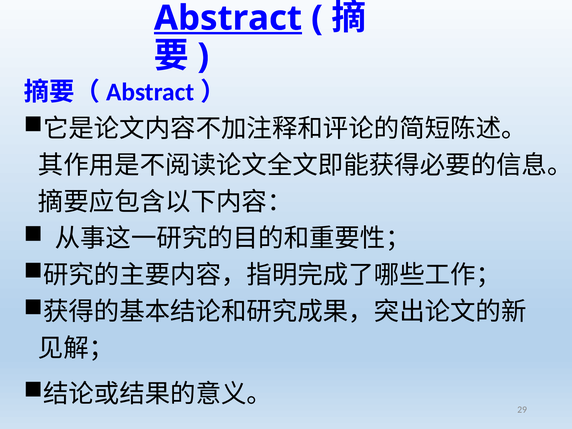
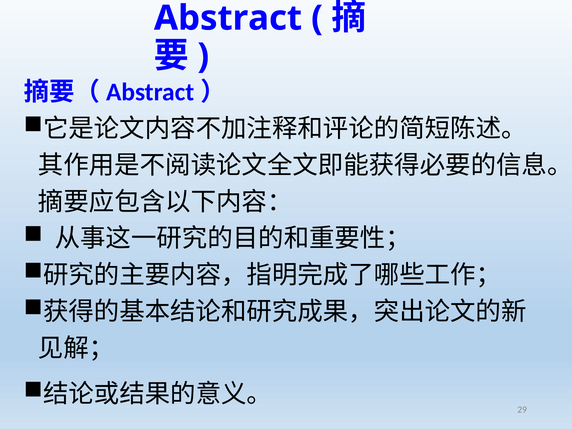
Abstract underline: present -> none (228, 18)
